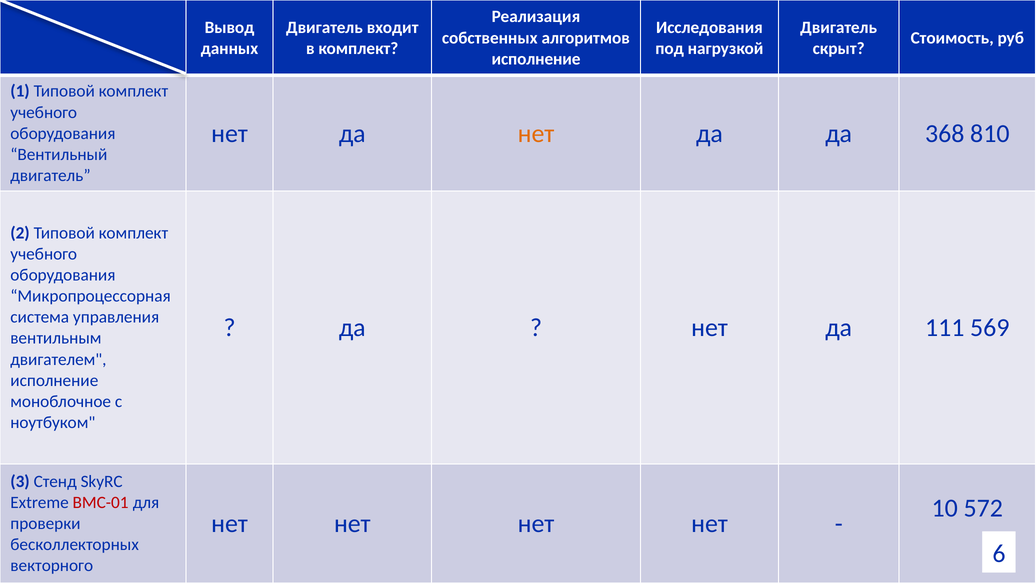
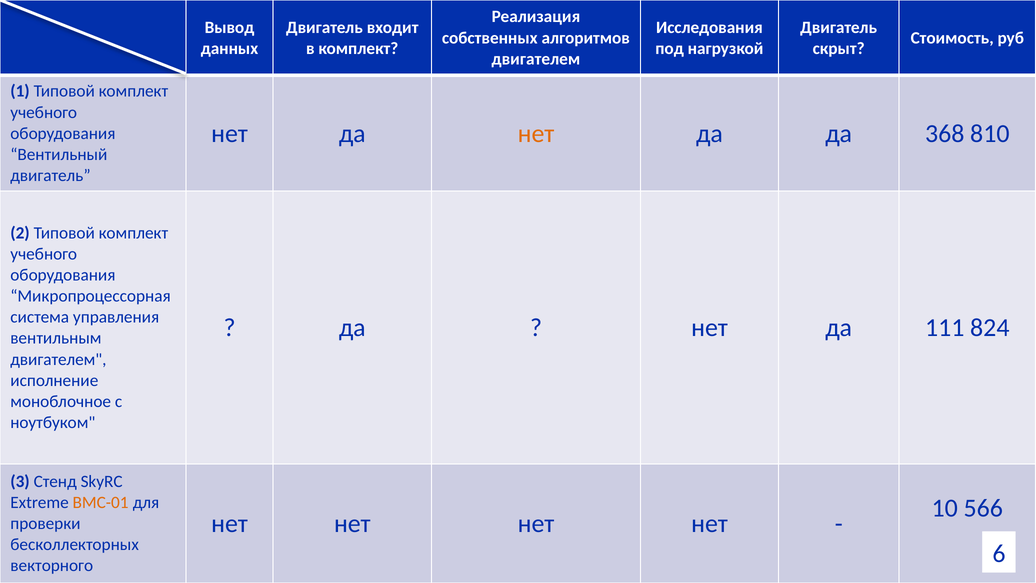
исполнение: исполнение -> двигателем (536, 59)
569: 569 -> 824 (990, 328)
BMC-01 colour: red -> orange (101, 502)
572: 572 -> 566 (983, 508)
